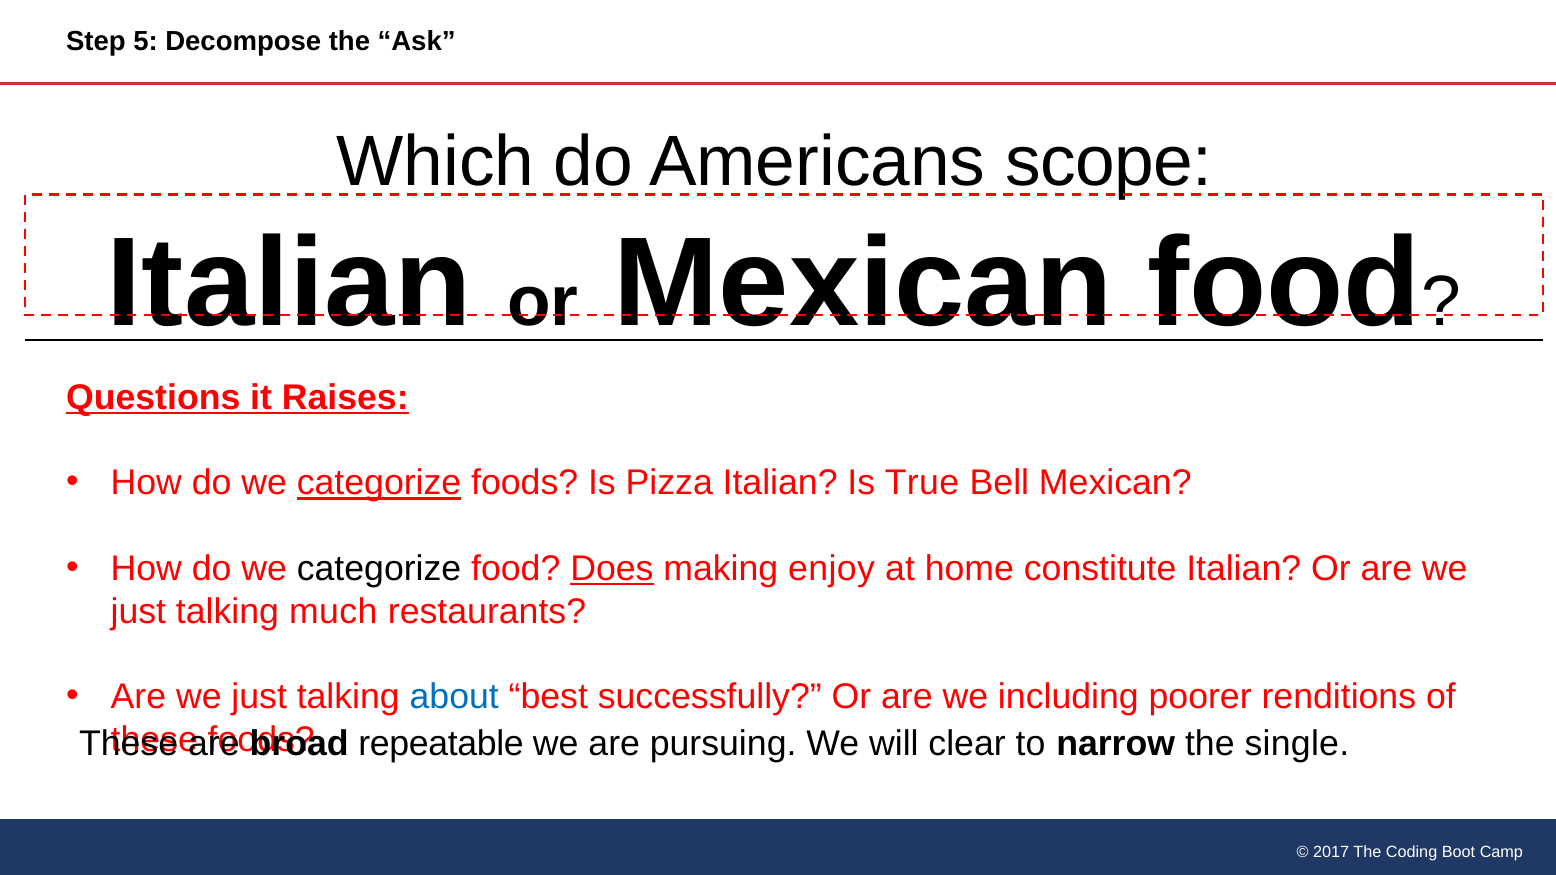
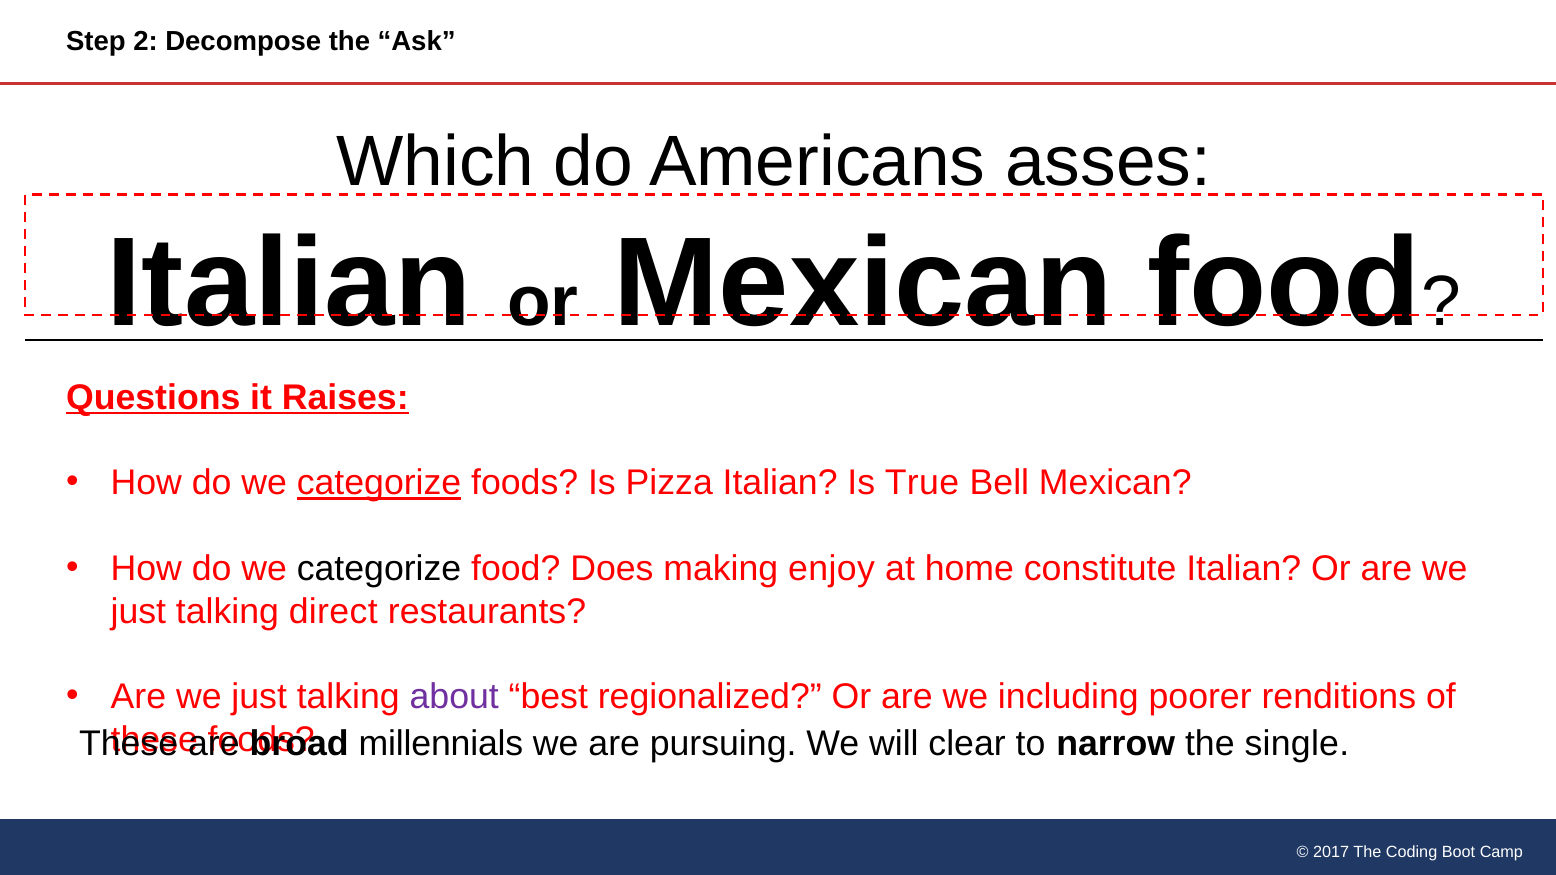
5: 5 -> 2 (146, 42)
scope: scope -> asses (1108, 162)
Does underline: present -> none (612, 569)
much: much -> direct (333, 612)
about colour: blue -> purple (454, 697)
successfully: successfully -> regionalized (710, 697)
repeatable: repeatable -> millennials (441, 744)
